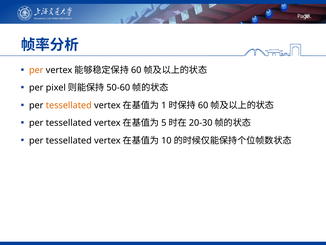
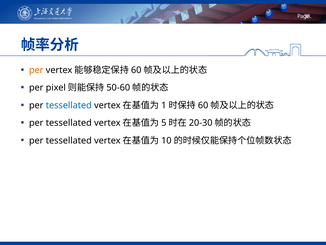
tessellated colour: orange -> blue (69, 105)
